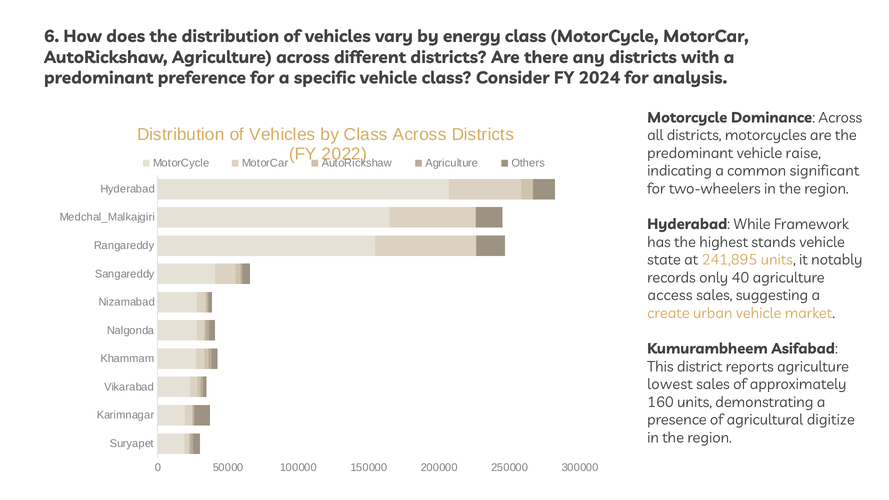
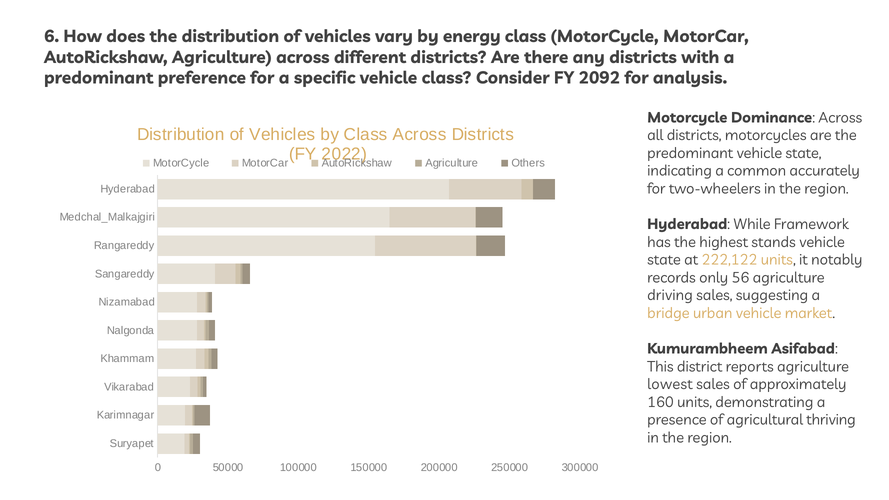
2024: 2024 -> 2092 (599, 78)
predominant vehicle raise: raise -> state (803, 153)
significant: significant -> accurately (825, 171)
241,895: 241,895 -> 222,122 (730, 260)
40: 40 -> 56 (740, 278)
access: access -> driving (670, 296)
create: create -> bridge (668, 313)
digitize: digitize -> thriving (831, 420)
